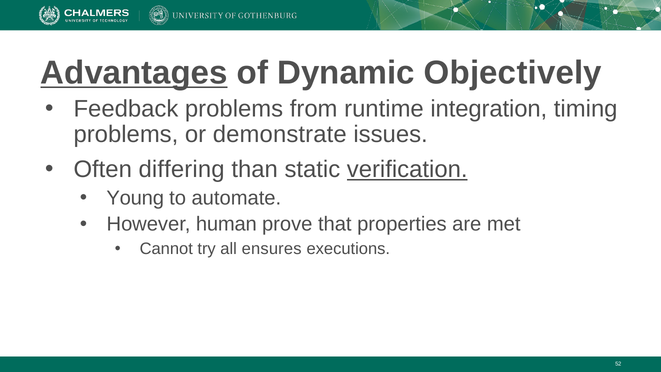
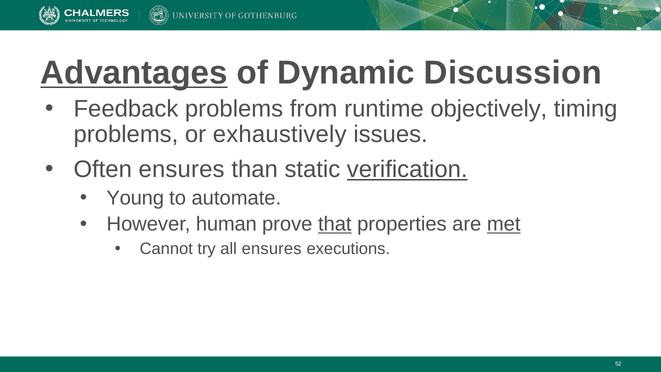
Objectively: Objectively -> Discussion (513, 73)
integration: integration -> objectively (489, 109)
demonstrate: demonstrate -> exhaustively (280, 134)
Often differing: differing -> ensures (182, 169)
that underline: none -> present (335, 224)
met underline: none -> present (504, 224)
